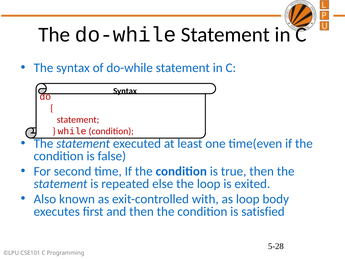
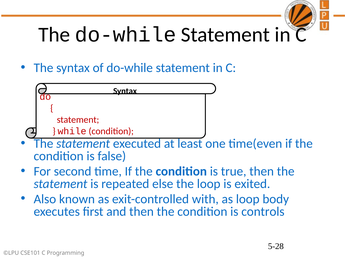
satisfied: satisfied -> controls (263, 211)
